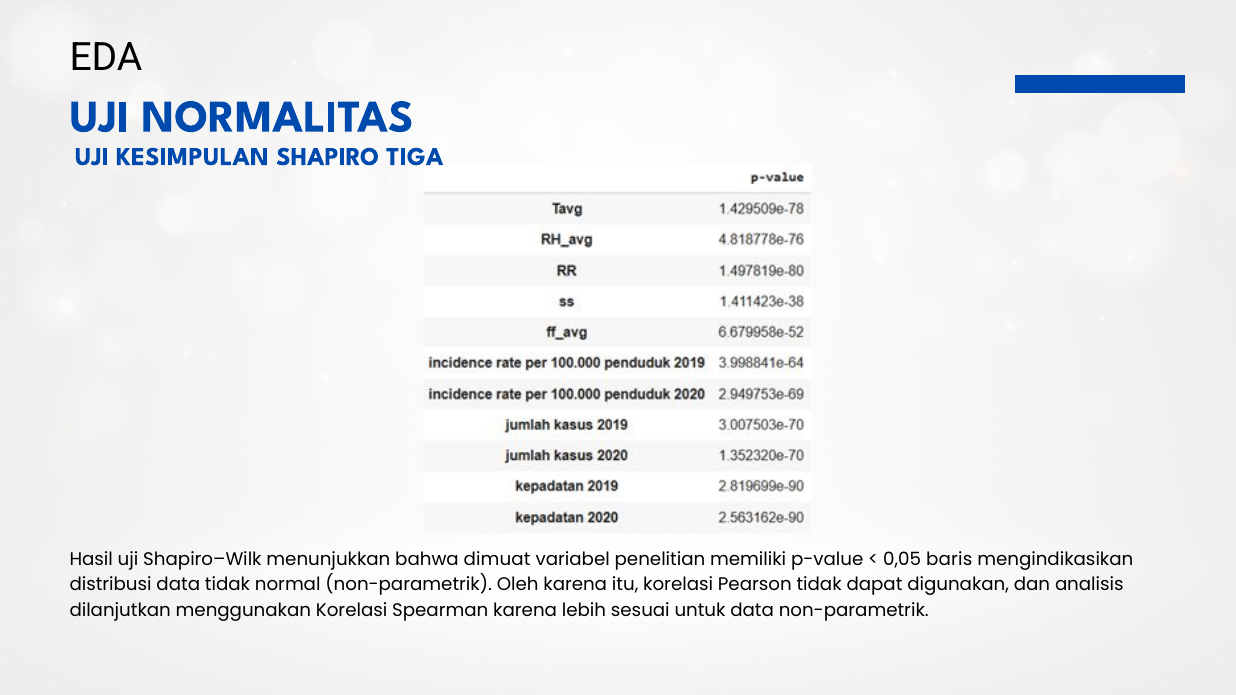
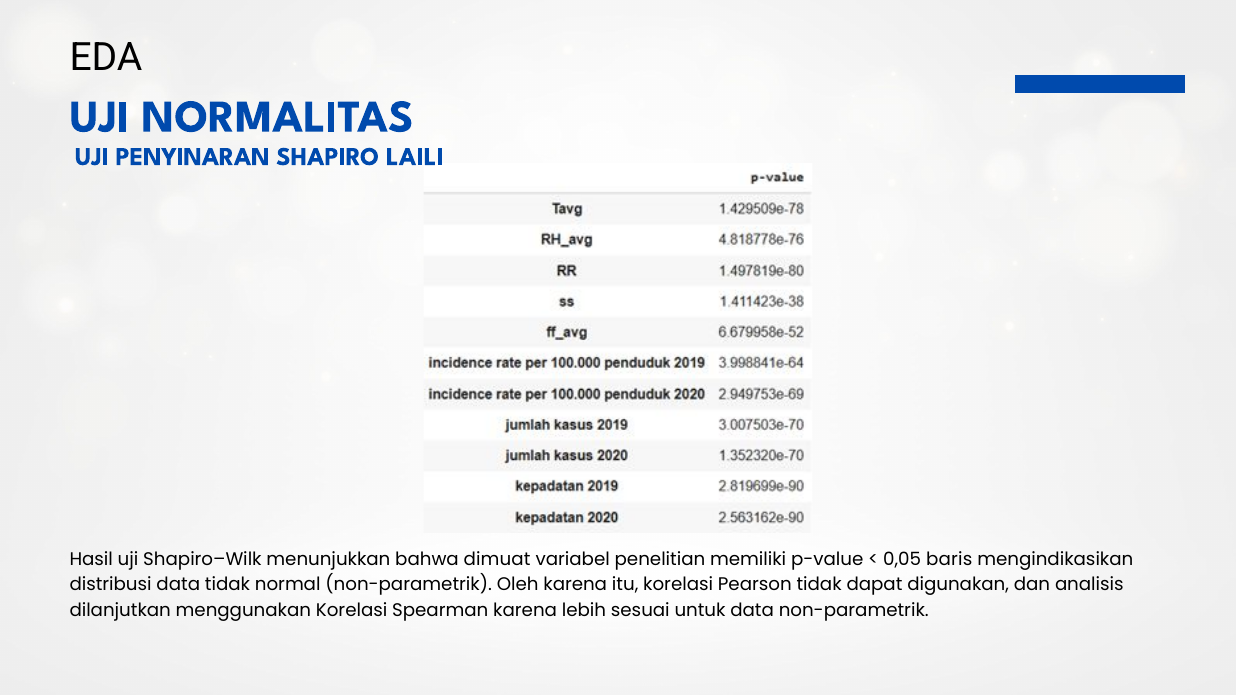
KESIMPULAN: KESIMPULAN -> PENYINARAN (193, 157)
TIGA: TIGA -> LAILI (415, 157)
